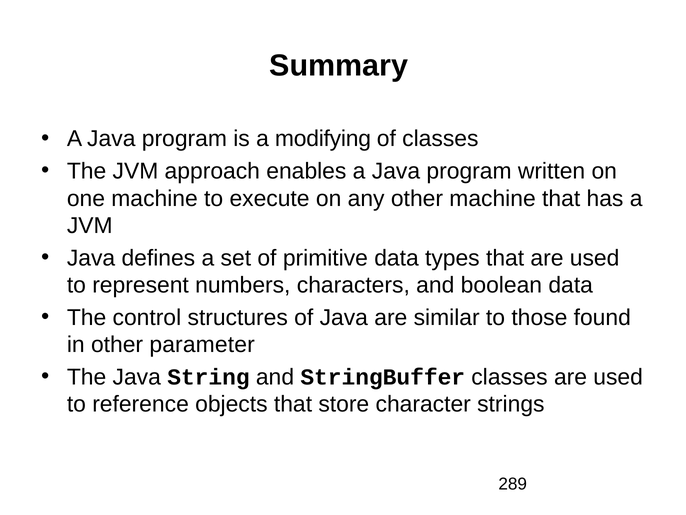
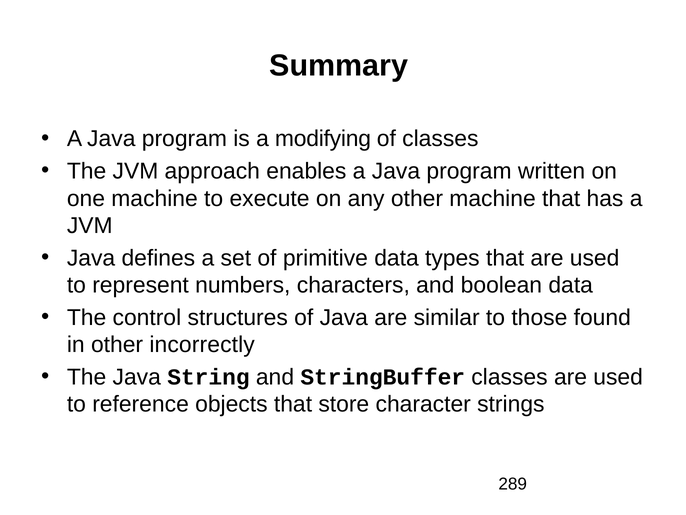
parameter: parameter -> incorrectly (202, 345)
